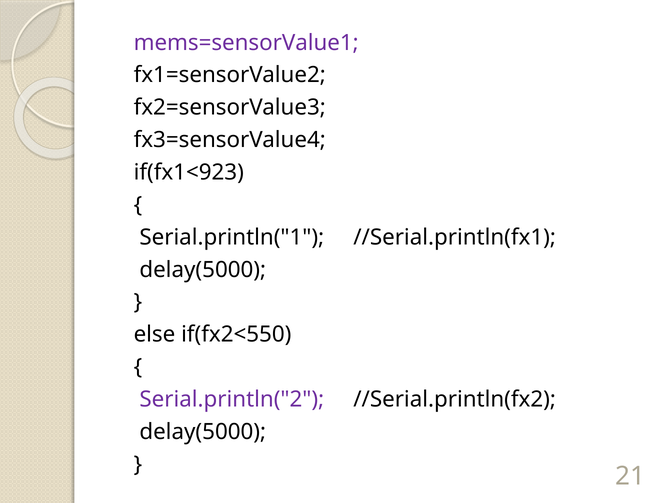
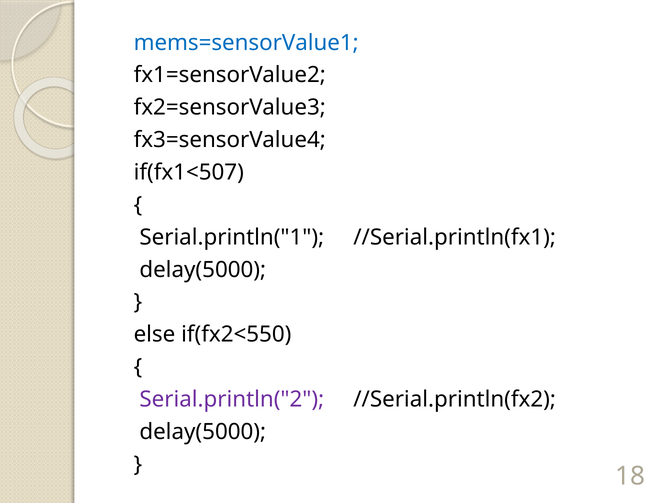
mems=sensorValue1 colour: purple -> blue (246, 43)
if(fx1<923: if(fx1<923 -> if(fx1<507 (189, 172)
21: 21 -> 18 (630, 476)
